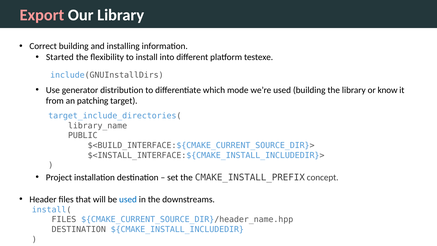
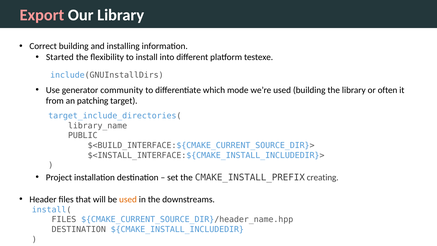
distribution: distribution -> community (122, 90)
know: know -> often (388, 90)
concept: concept -> creating (323, 177)
used colour: blue -> orange (128, 199)
